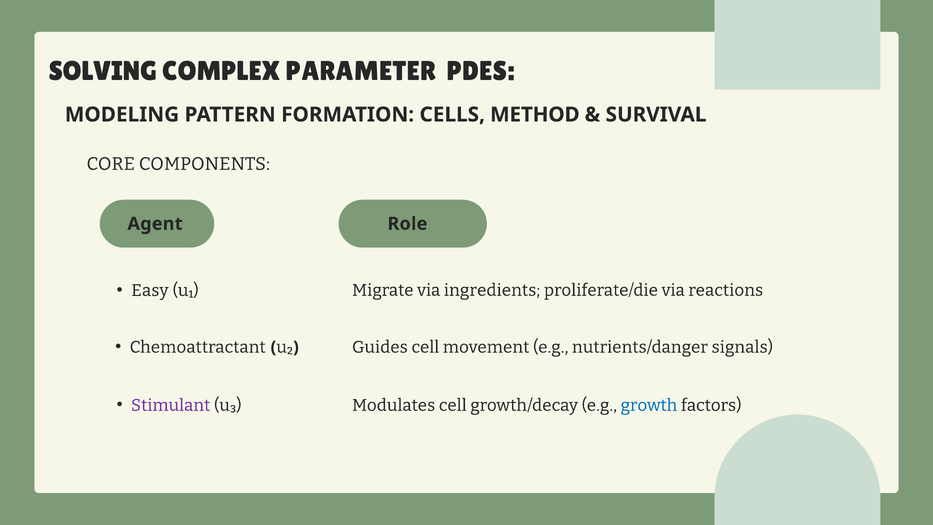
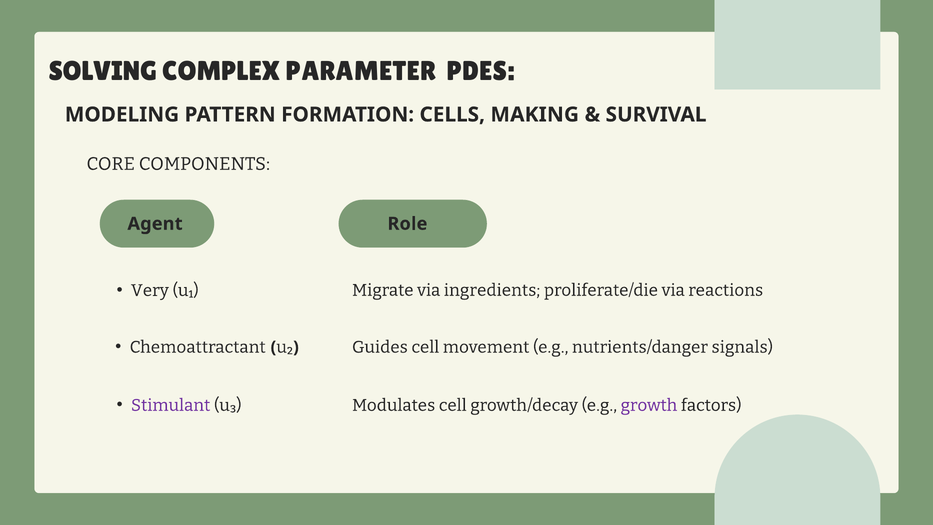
METHOD: METHOD -> MAKING (535, 115)
Easy: Easy -> Very (150, 290)
growth colour: blue -> purple (649, 405)
